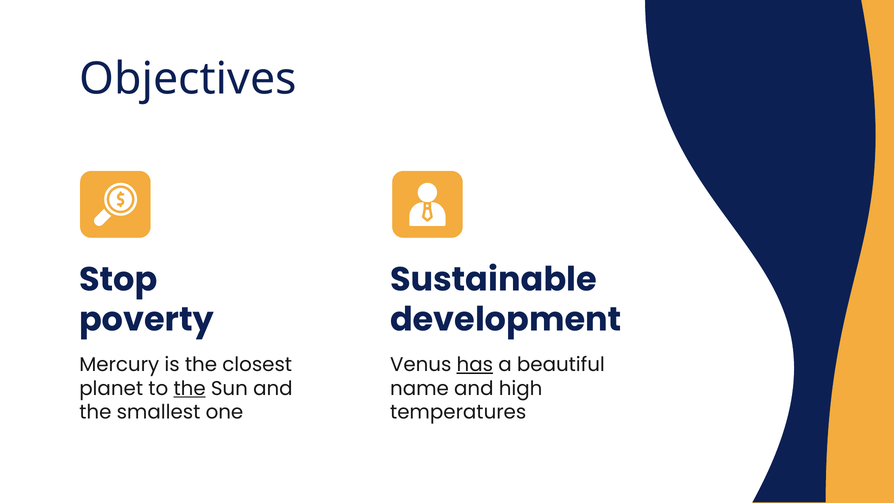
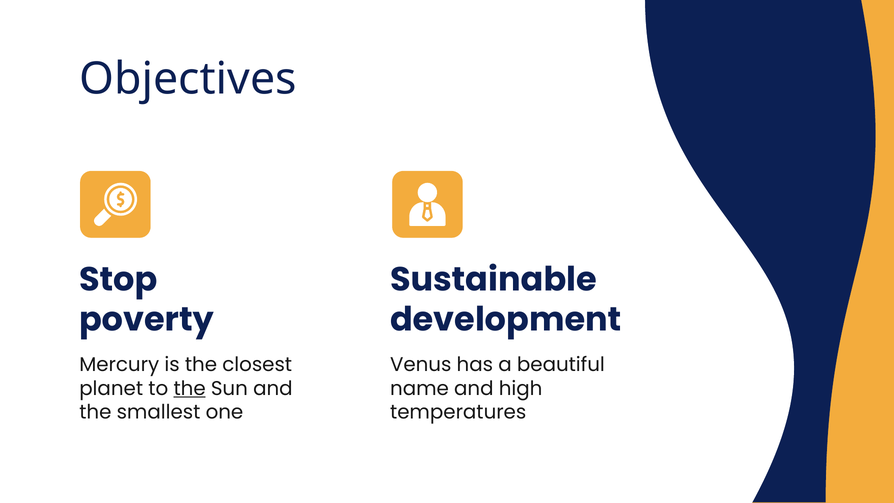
has underline: present -> none (475, 365)
